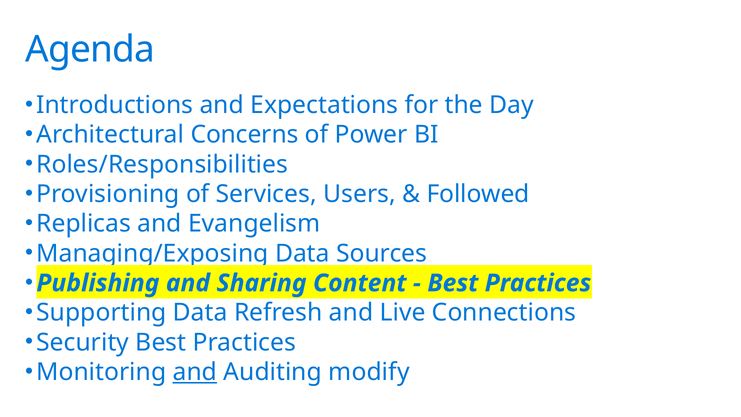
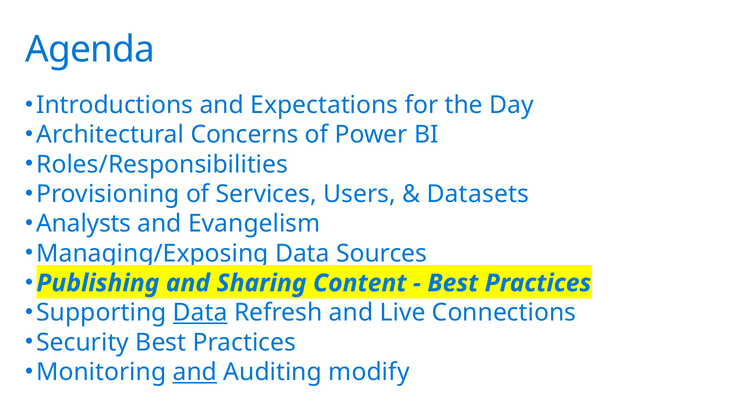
Followed: Followed -> Datasets (478, 194)
Replicas: Replicas -> Analysts (84, 224)
Data underline: none -> present (200, 313)
